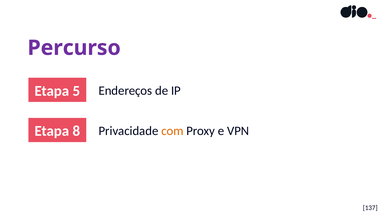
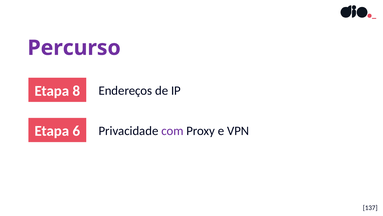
5: 5 -> 8 (76, 91)
8: 8 -> 6 (76, 131)
com colour: orange -> purple (172, 131)
